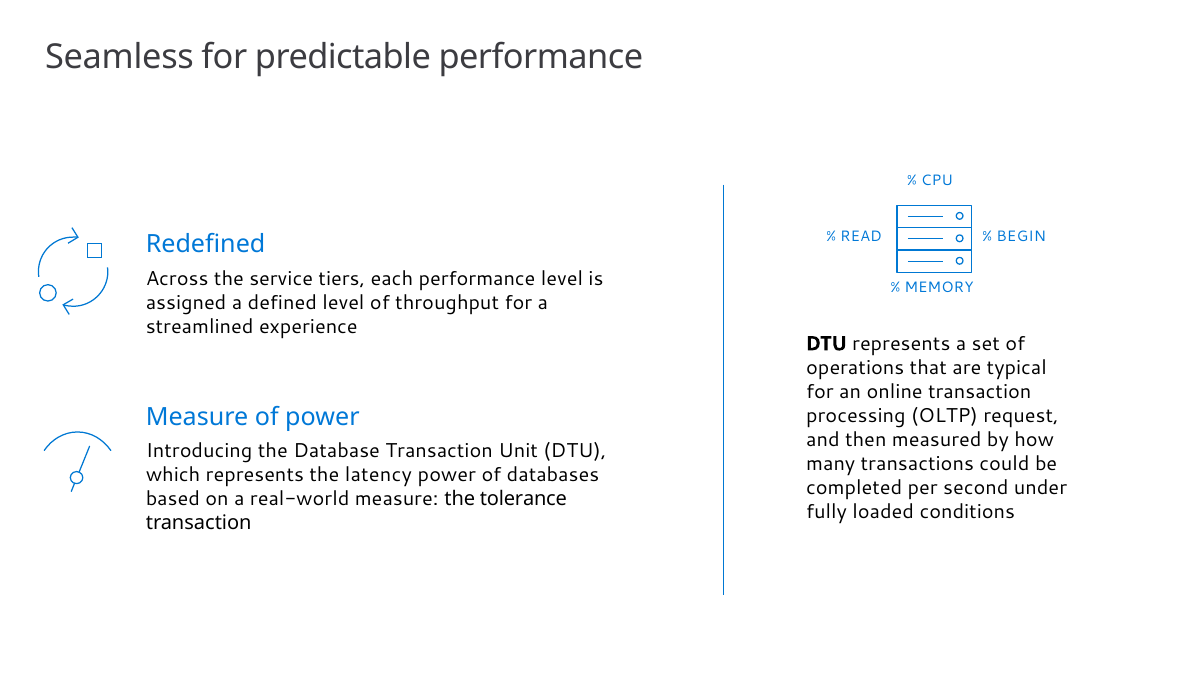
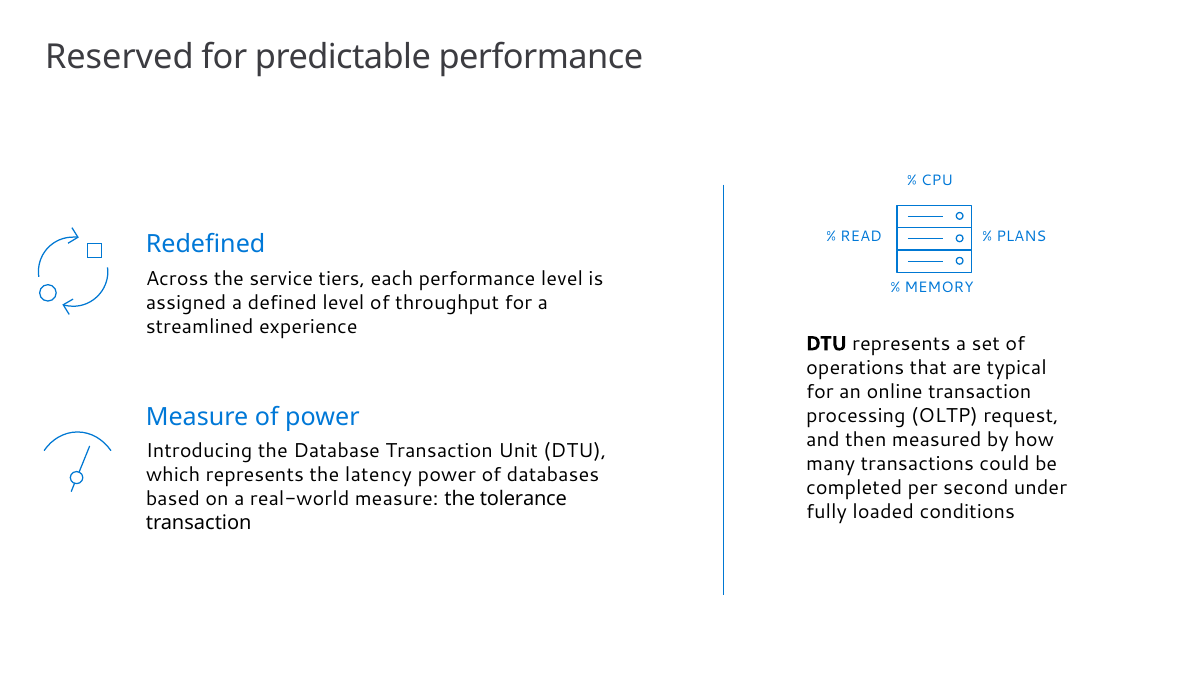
Seamless: Seamless -> Reserved (119, 57)
BEGIN: BEGIN -> PLANS (1021, 236)
